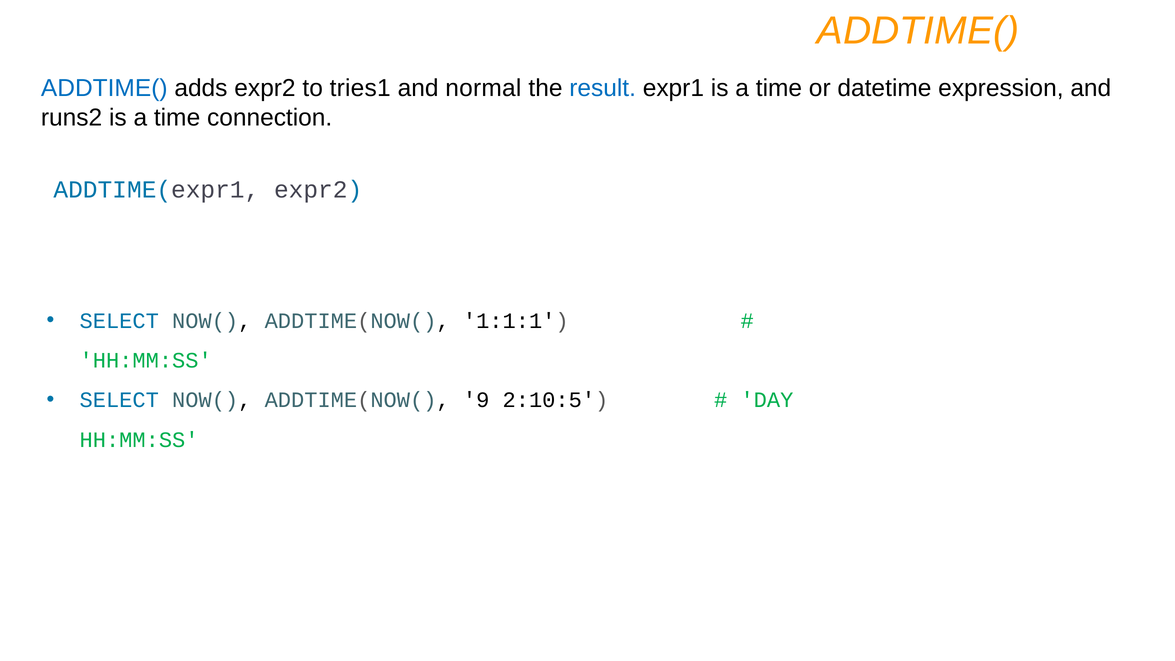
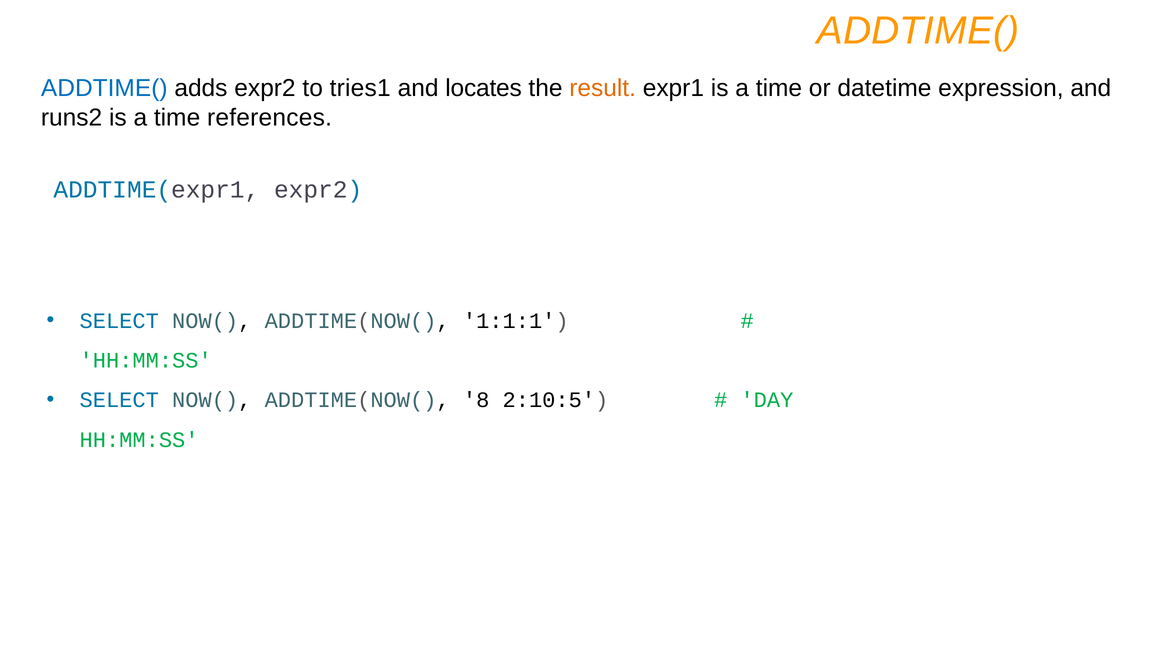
normal: normal -> locates (484, 88)
result colour: blue -> orange (603, 88)
connection: connection -> references (270, 118)
9: 9 -> 8 (476, 400)
